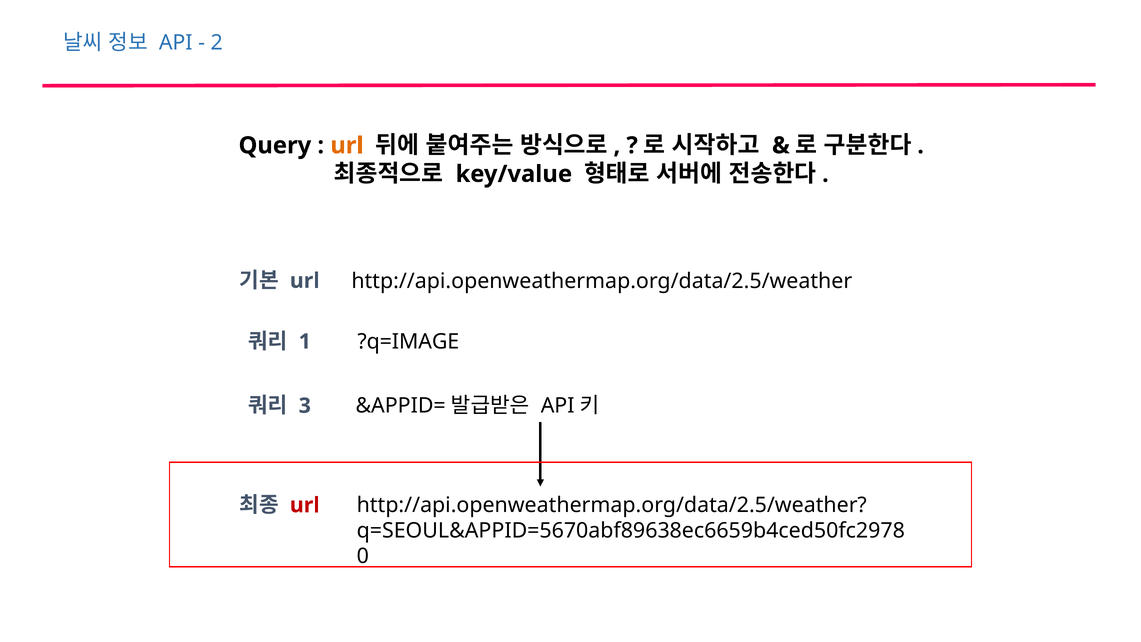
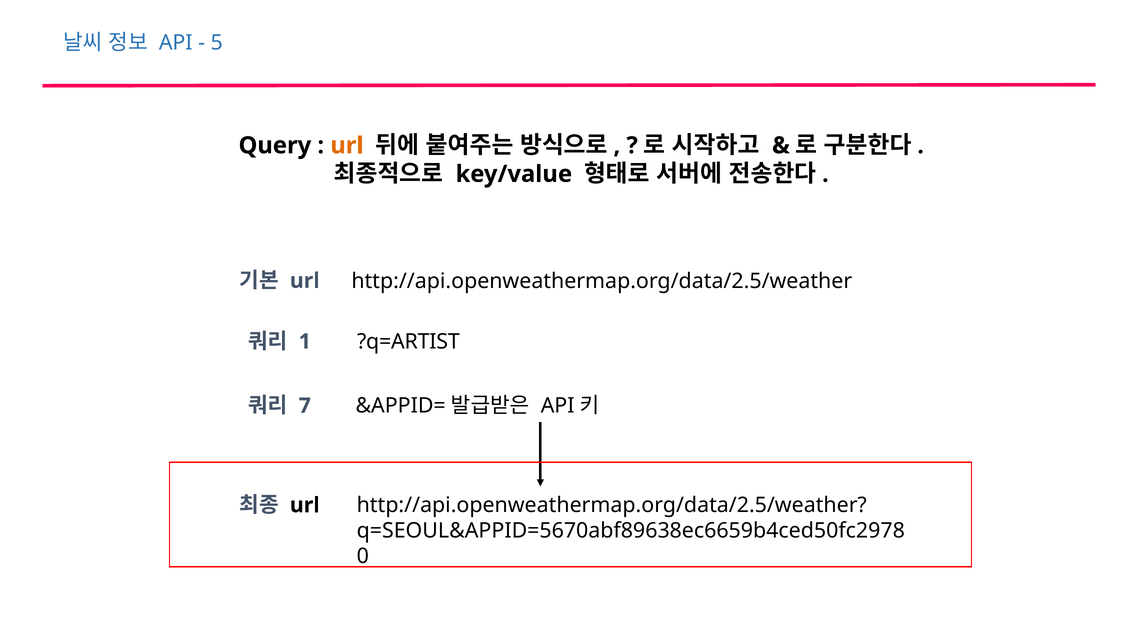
2: 2 -> 5 (217, 43)
?q=IMAGE: ?q=IMAGE -> ?q=ARTIST (408, 342)
3: 3 -> 7 (305, 406)
url colour: red -> black (305, 505)
